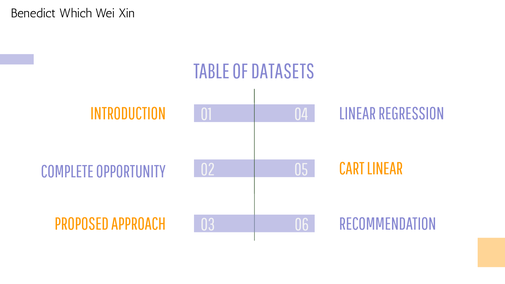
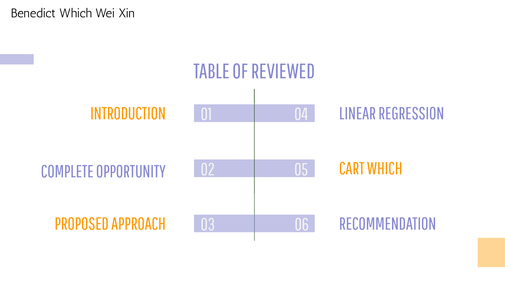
DATASETS: DATASETS -> REVIEWED (283, 71)
CART LINEAR: LINEAR -> WHICH (385, 169)
